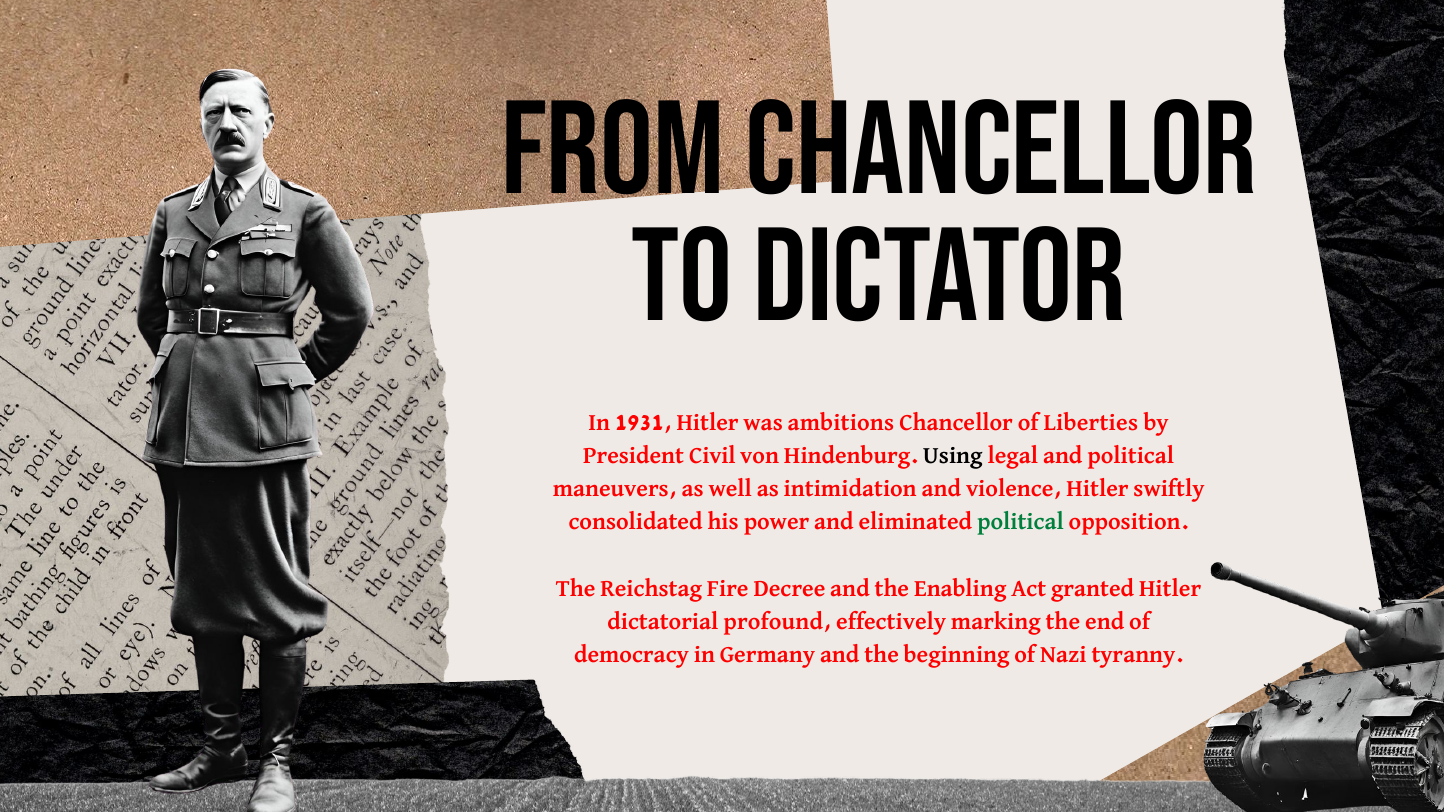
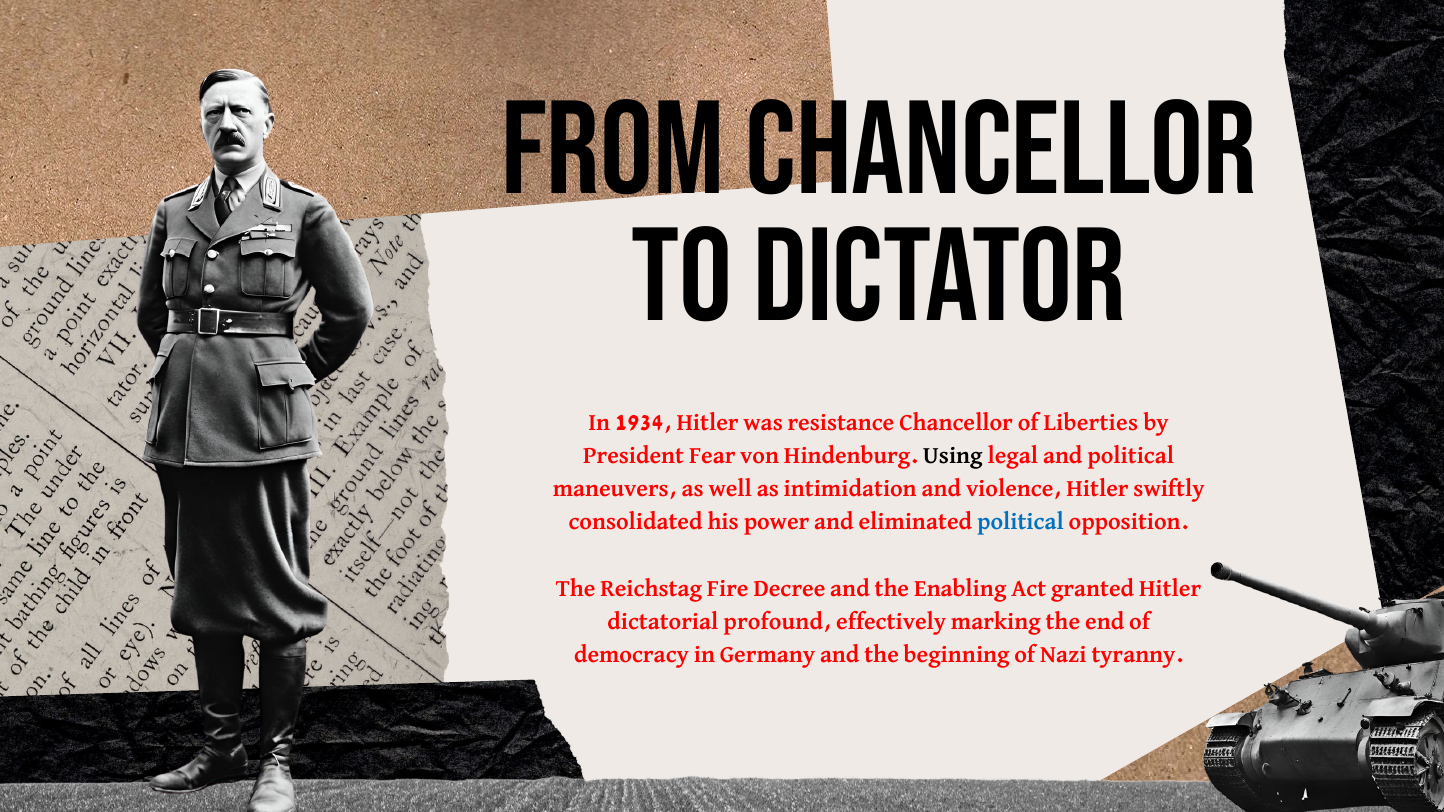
1931: 1931 -> 1934 (643, 423)
ambitions: ambitions -> resistance (841, 423)
Civil: Civil -> Fear (712, 456)
political colour: green -> blue (1020, 522)
